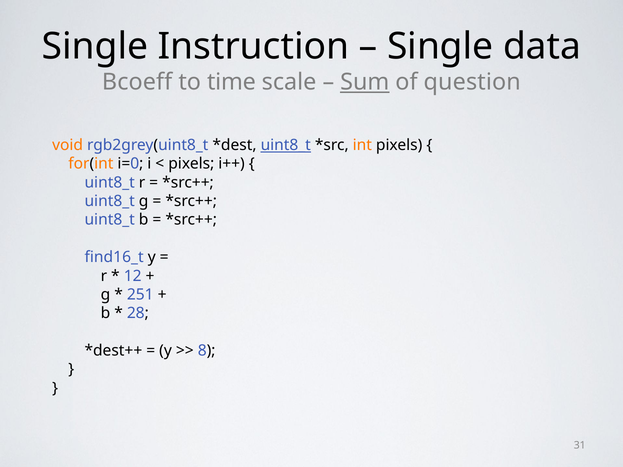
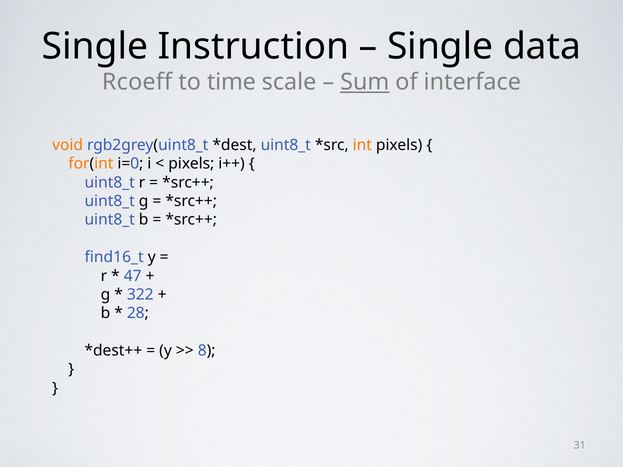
Bcoeff: Bcoeff -> Rcoeff (137, 82)
question: question -> interface (472, 82)
uint8_t underline: present -> none (286, 145)
12: 12 -> 47 (133, 276)
251: 251 -> 322 (140, 295)
